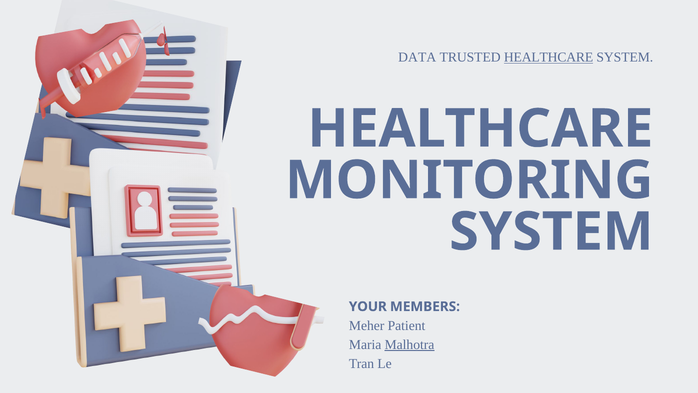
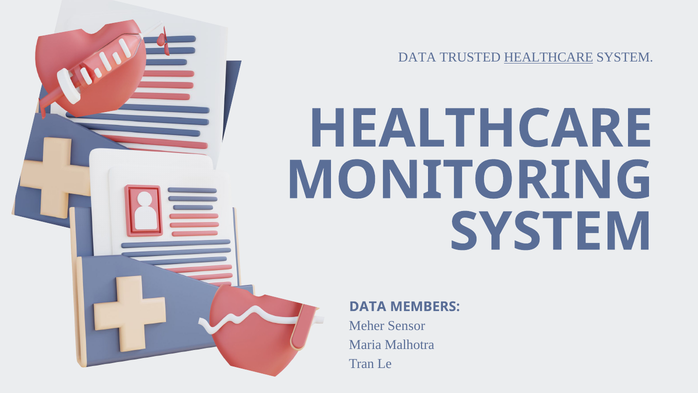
YOUR: YOUR -> DATA (368, 306)
Patient: Patient -> Sensor (406, 325)
Malhotra underline: present -> none (409, 344)
